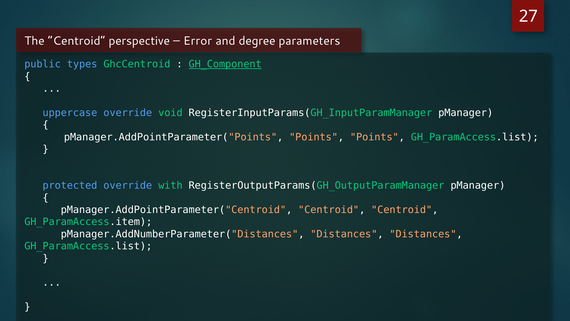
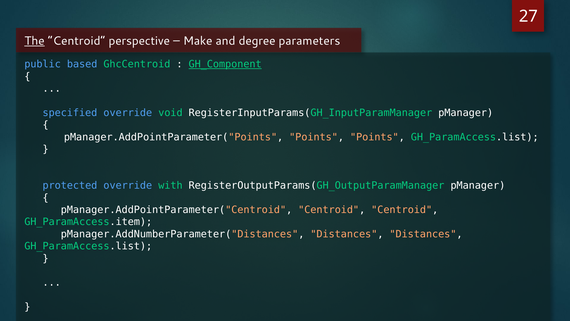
The underline: none -> present (34, 41)
Error: Error -> Make (198, 41)
types: types -> based (82, 64)
uppercase: uppercase -> specified (70, 113)
